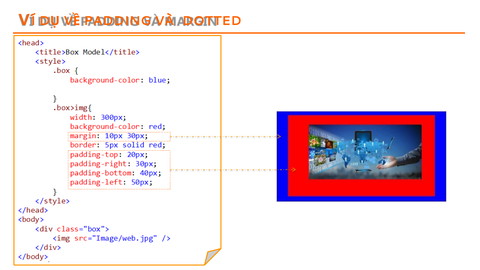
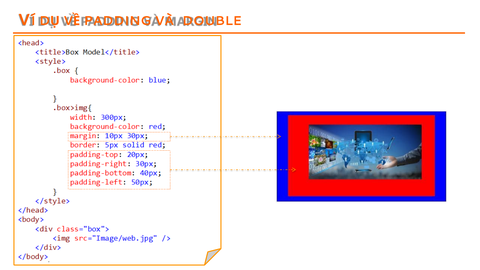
DOTTED: DOTTED -> DOUBLE (212, 21)
